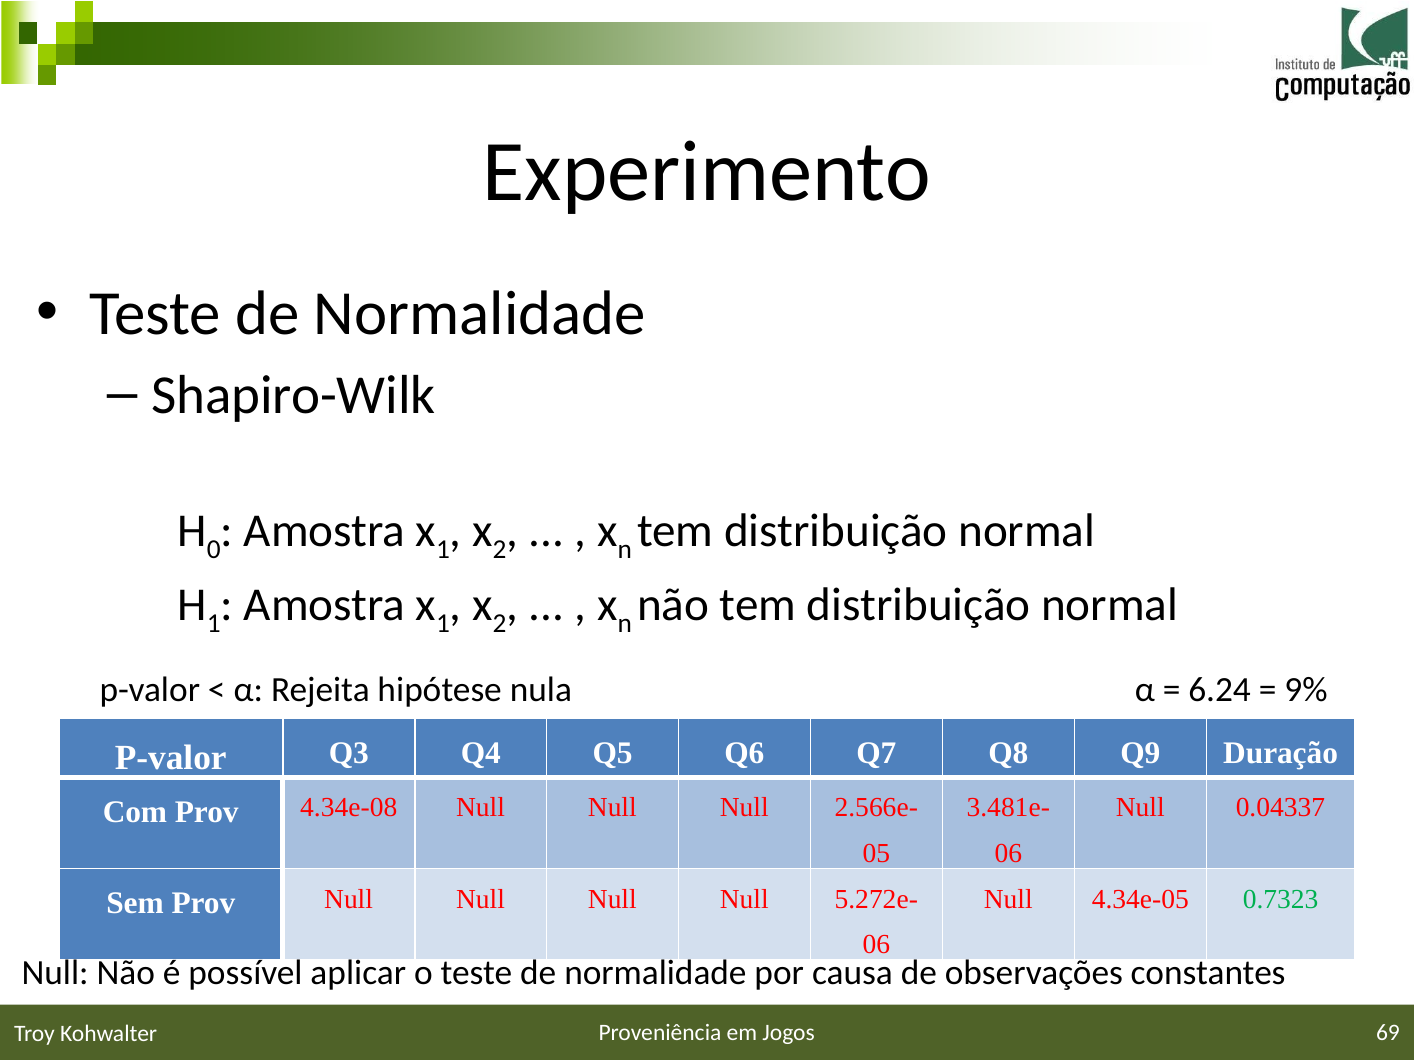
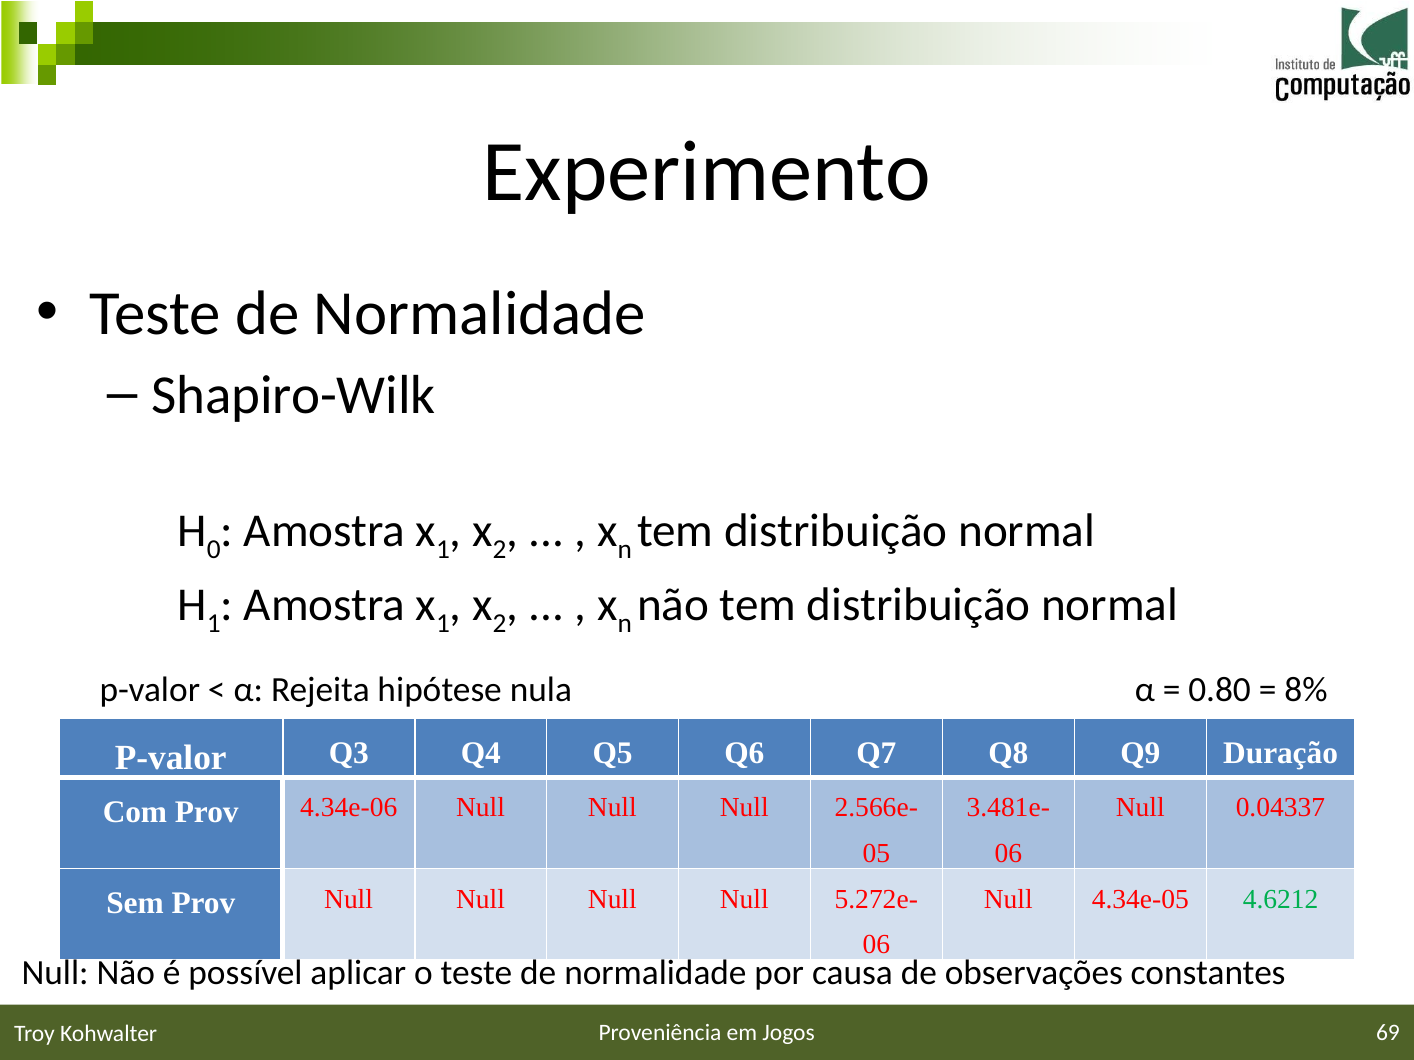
6.24: 6.24 -> 0.80 (1220, 690)
9%: 9% -> 8% (1306, 690)
4.34e-08: 4.34e-08 -> 4.34e-06 (349, 808)
0.7323: 0.7323 -> 4.6212 (1281, 899)
